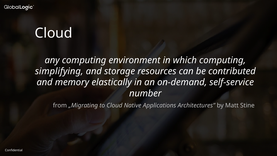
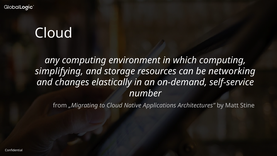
contributed: contributed -> networking (232, 71)
memory: memory -> changes (72, 82)
